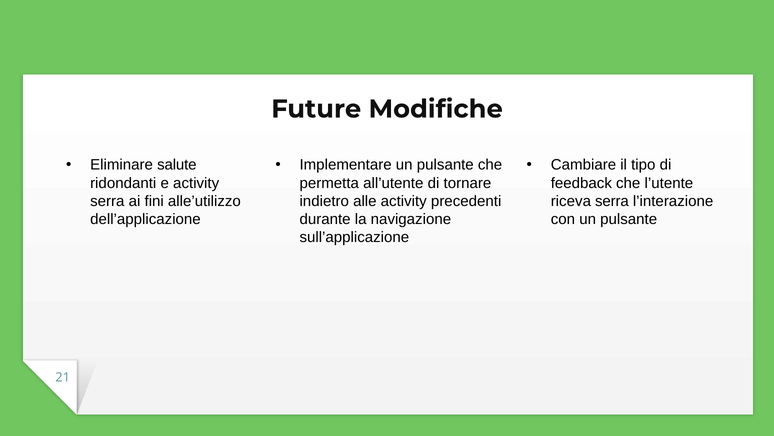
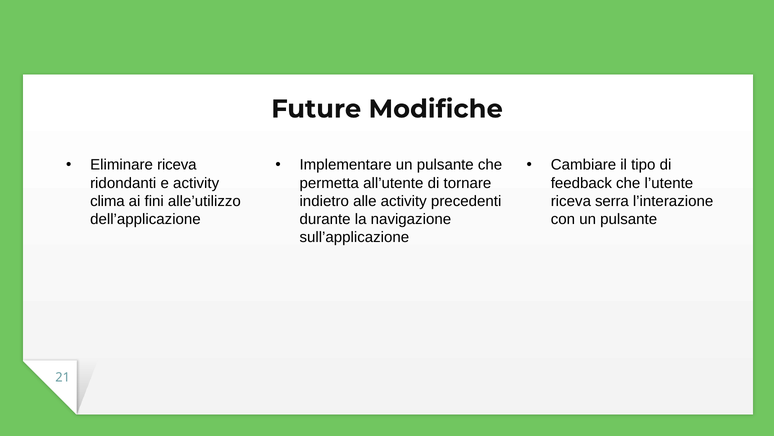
Eliminare salute: salute -> riceva (177, 165)
serra: serra -> clima (107, 201)
